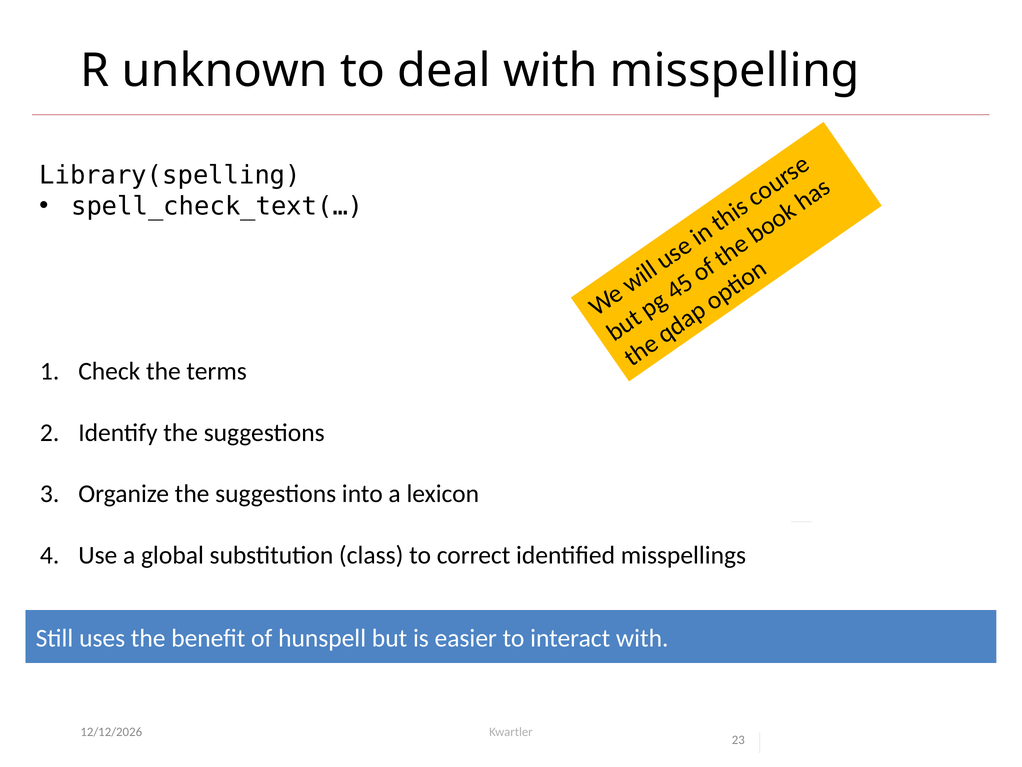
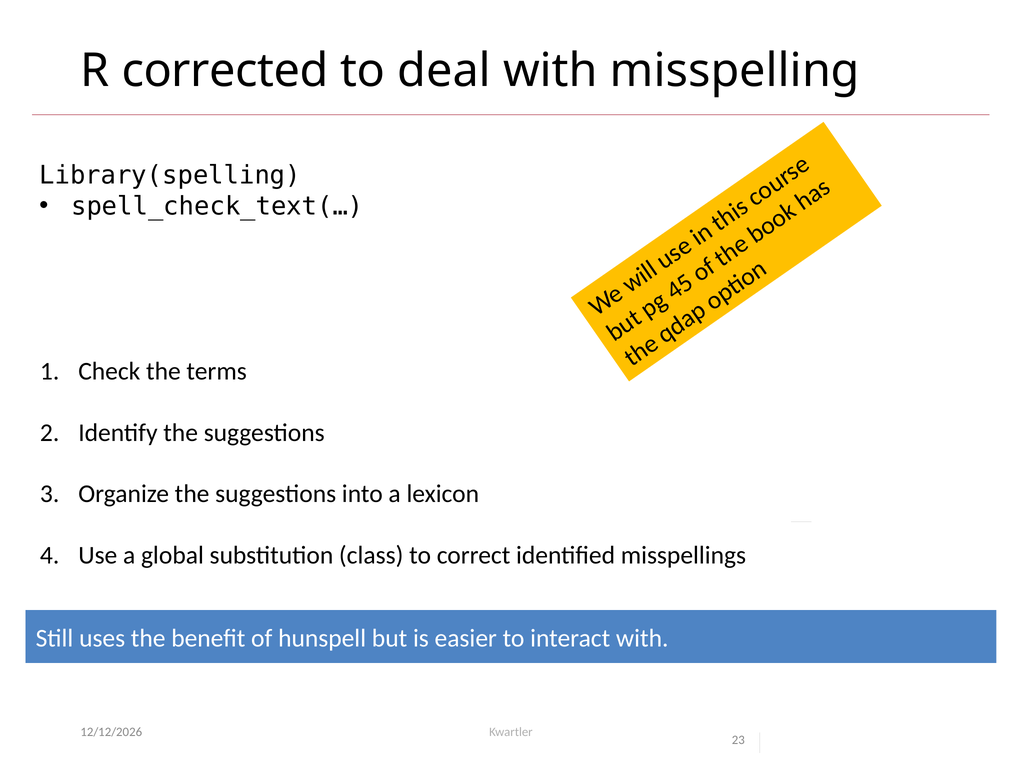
unknown: unknown -> corrected (225, 71)
